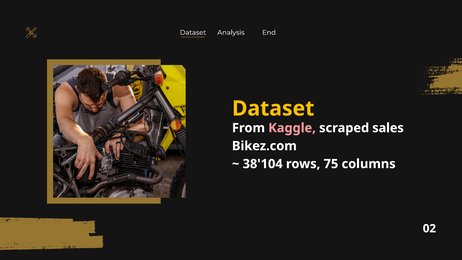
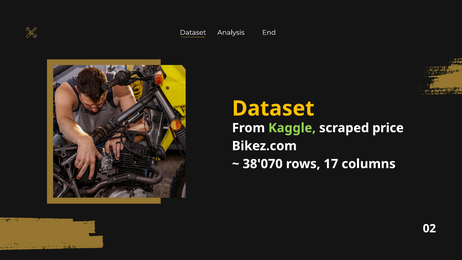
Kaggle colour: pink -> light green (292, 128)
sales: sales -> price (388, 128)
38'104: 38'104 -> 38'070 (263, 164)
75: 75 -> 17 (331, 164)
